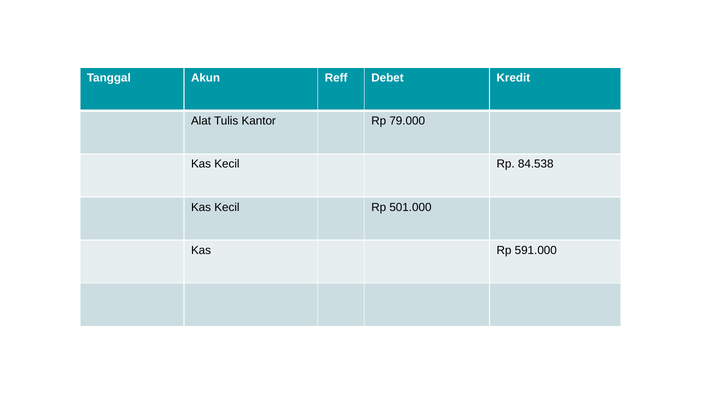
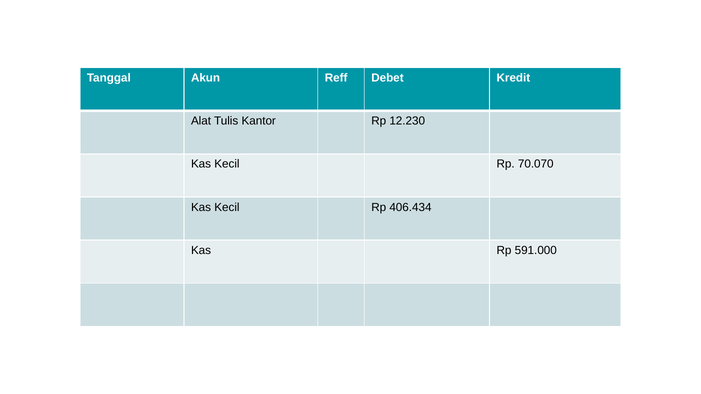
79.000: 79.000 -> 12.230 (407, 121)
84.538: 84.538 -> 70.070 (536, 164)
501.000: 501.000 -> 406.434 (410, 207)
